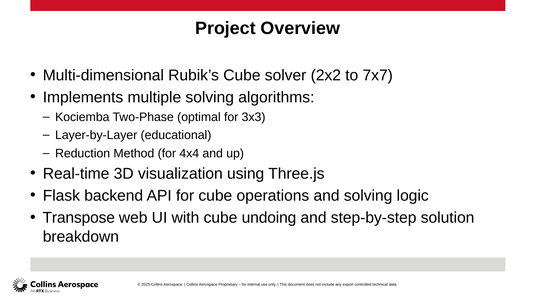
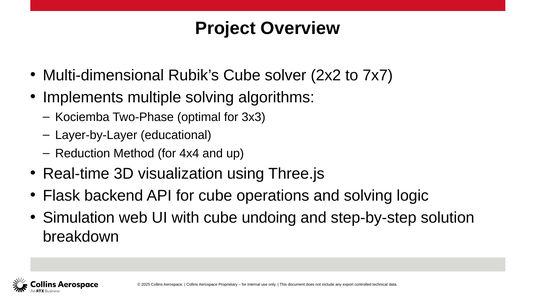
Transpose: Transpose -> Simulation (79, 218)
